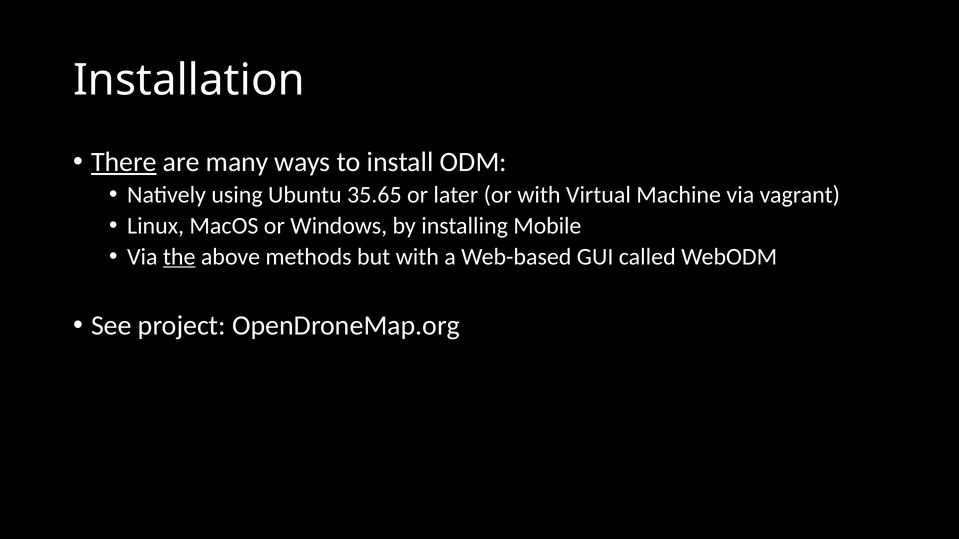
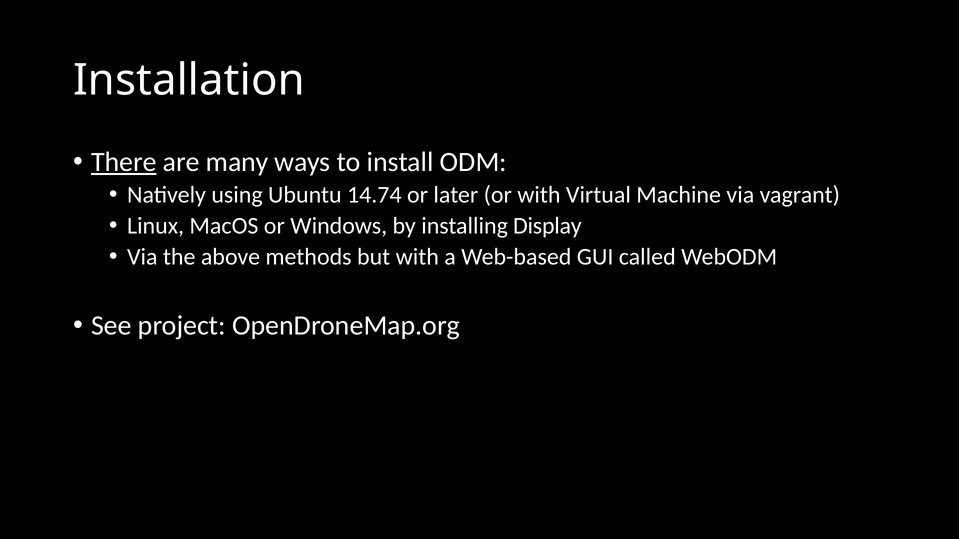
35.65: 35.65 -> 14.74 (374, 195)
Mobile: Mobile -> Display (547, 226)
the underline: present -> none (179, 257)
